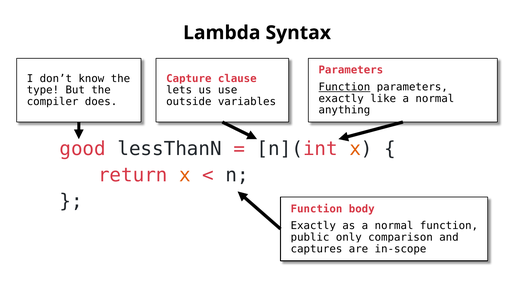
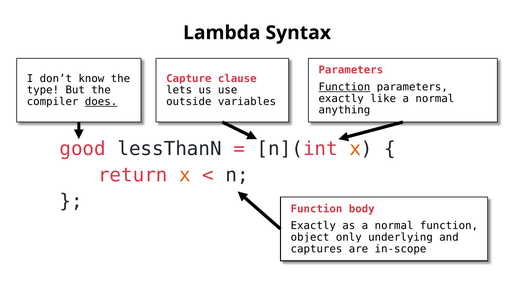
does underline: none -> present (101, 102)
public: public -> object (310, 237)
comparison: comparison -> underlying (400, 237)
